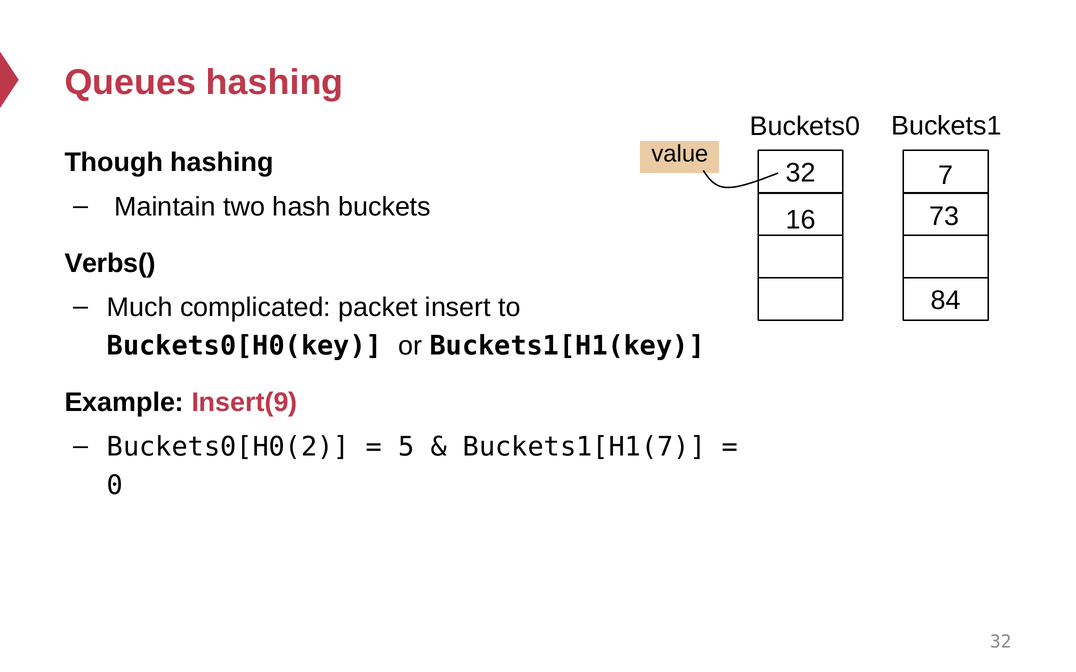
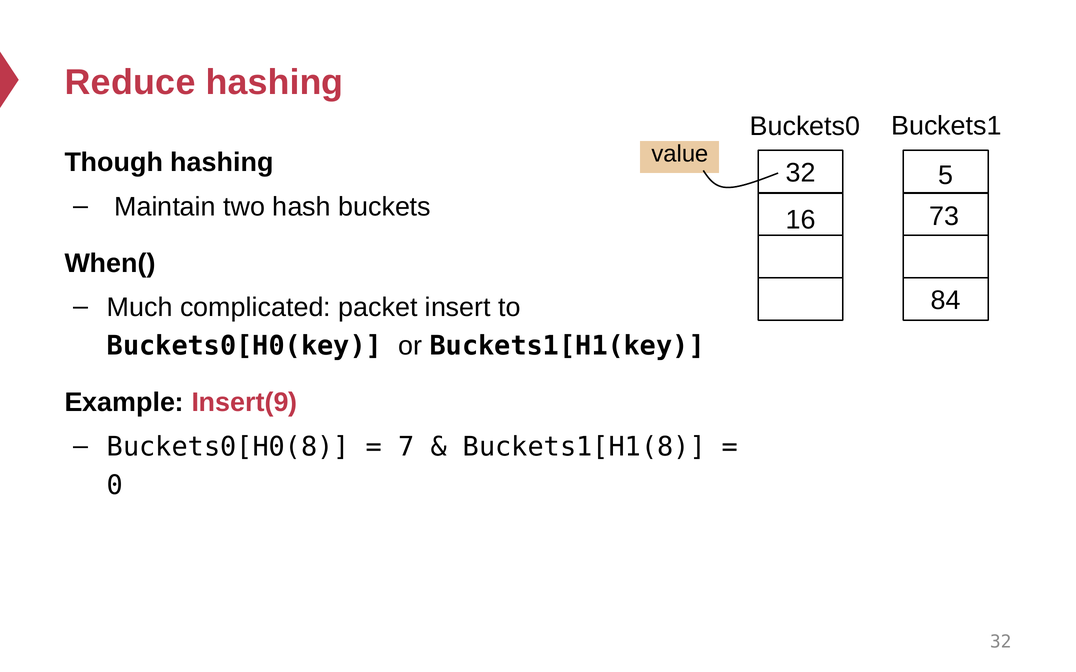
Queues: Queues -> Reduce (130, 82)
7: 7 -> 5 (946, 175)
Verbs(: Verbs( -> When( (110, 263)
Buckets0[H0(2: Buckets0[H0(2 -> Buckets0[H0(8 (228, 447)
5: 5 -> 7 (406, 447)
Buckets1[H1(7: Buckets1[H1(7 -> Buckets1[H1(8 (584, 447)
